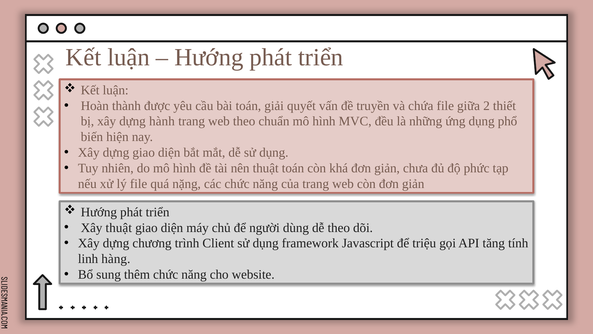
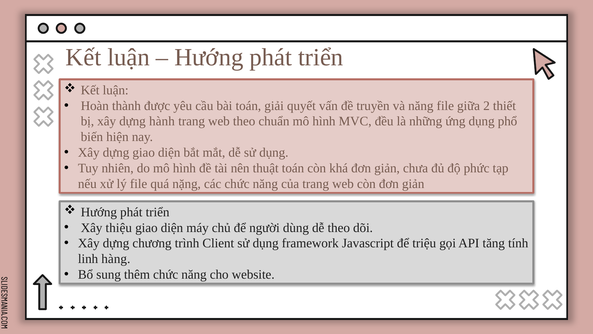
và chứa: chứa -> năng (421, 106)
Xây thuật: thuật -> thiệu (119, 227)
